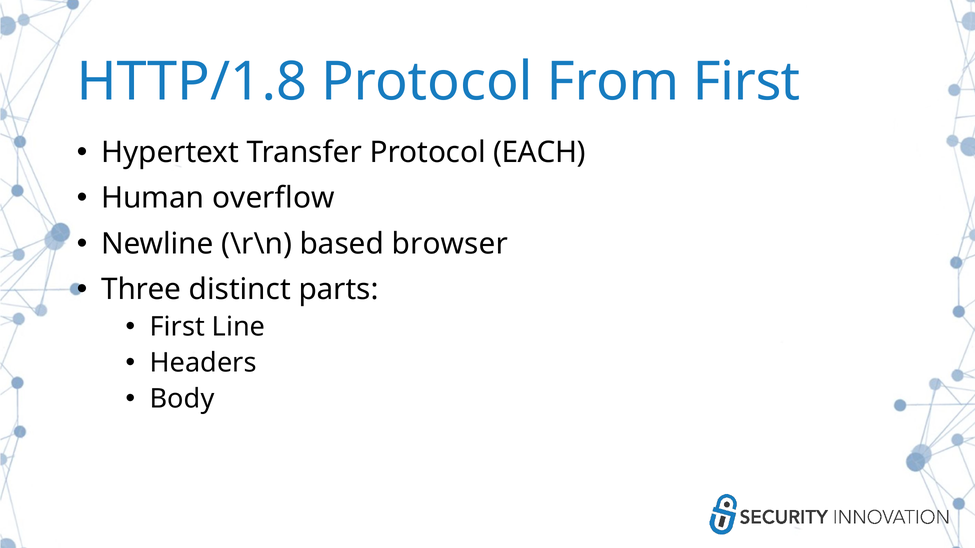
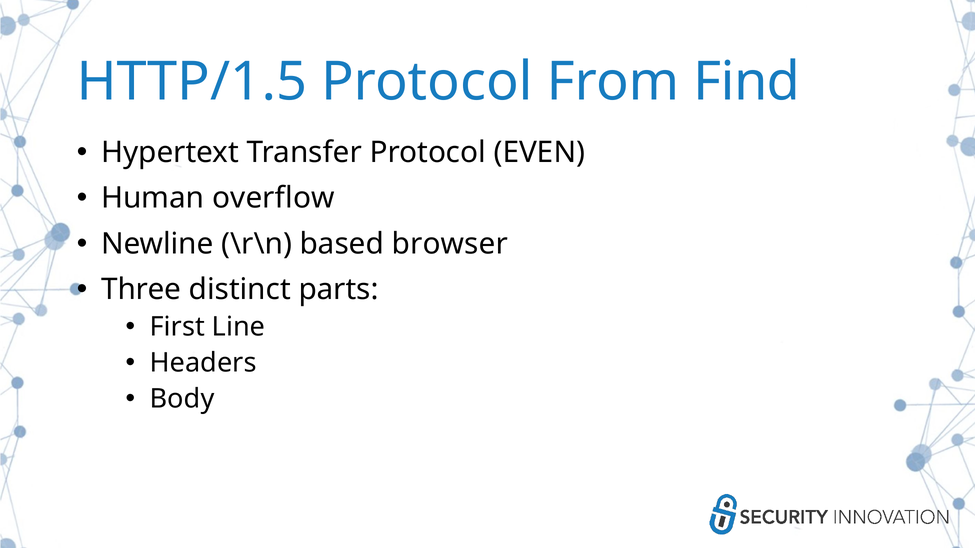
HTTP/1.8: HTTP/1.8 -> HTTP/1.5 (192, 82)
From First: First -> Find (747, 82)
EACH: EACH -> EVEN (539, 153)
